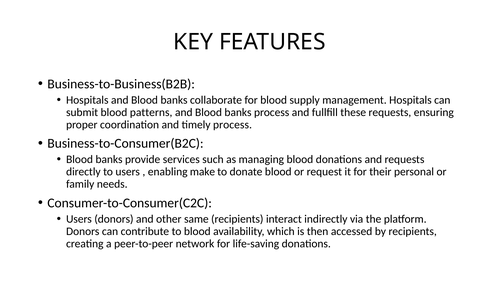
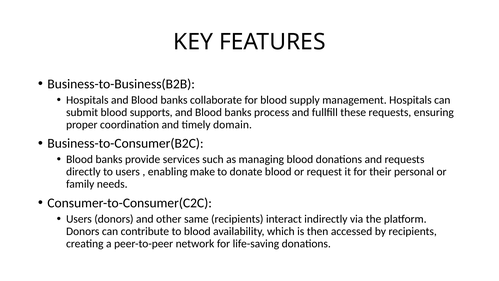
patterns: patterns -> supports (151, 112)
timely process: process -> domain (233, 125)
